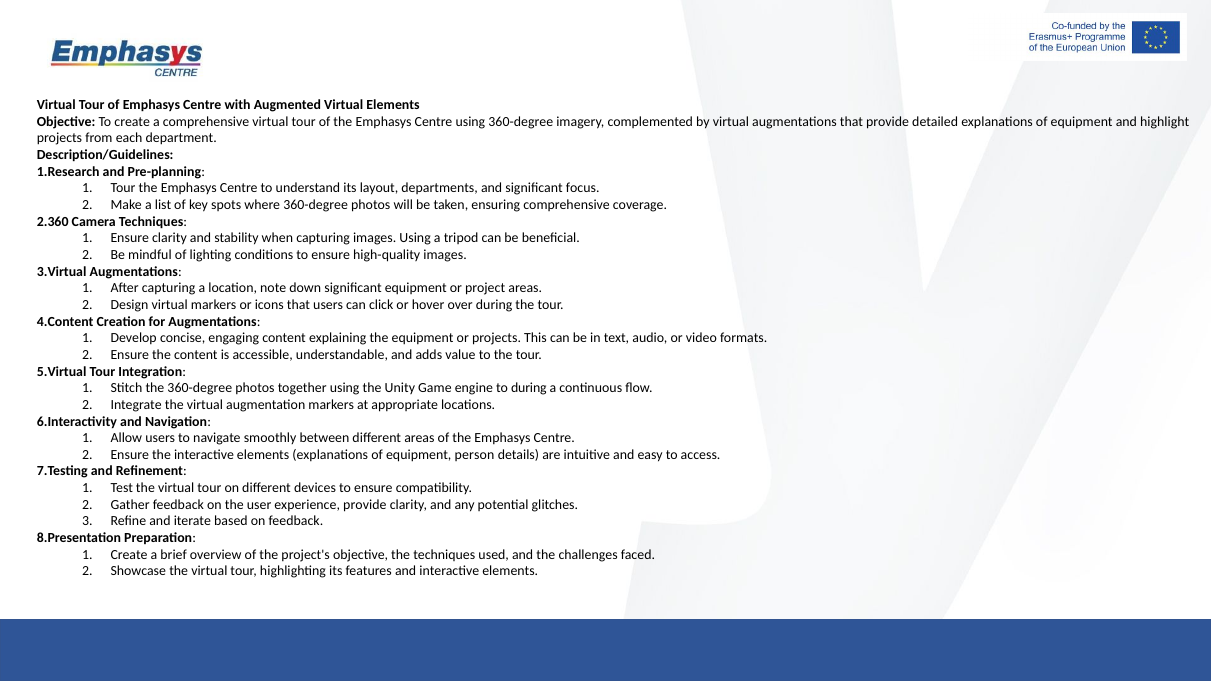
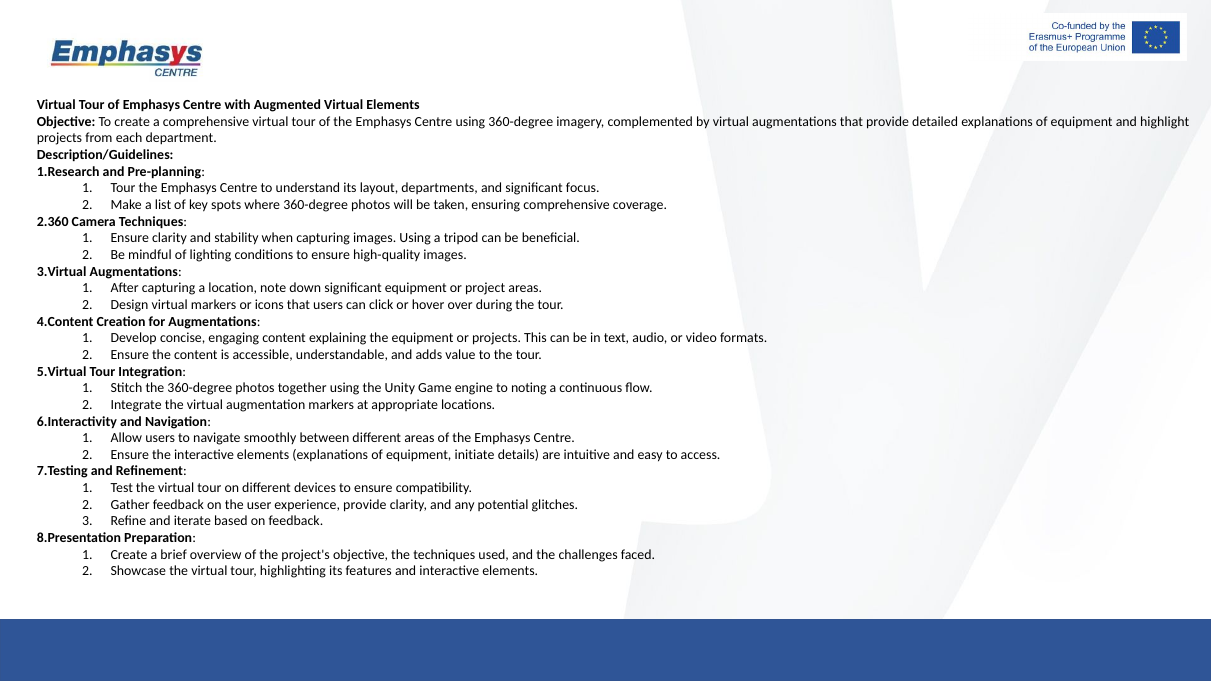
to during: during -> noting (529, 388)
person: person -> initiate (475, 455)
